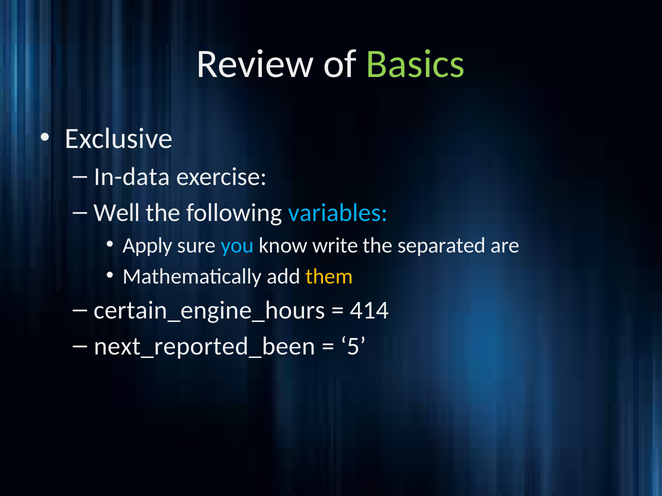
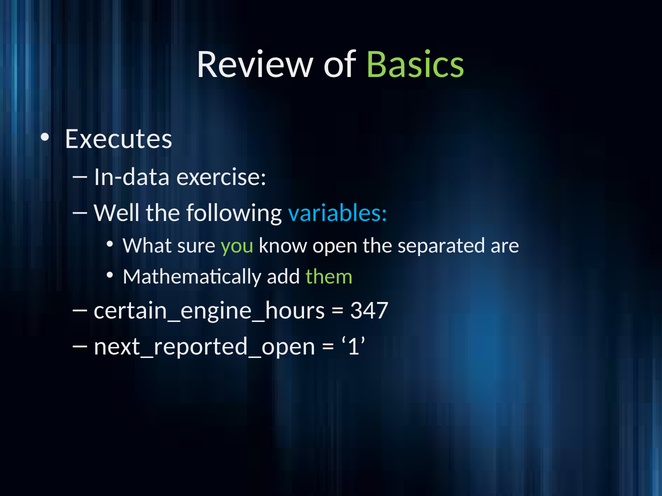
Exclusive: Exclusive -> Executes (119, 139)
Apply: Apply -> What (147, 246)
you colour: light blue -> light green (237, 246)
write: write -> open (335, 246)
them colour: yellow -> light green (329, 277)
414: 414 -> 347 (369, 311)
next_reported_been: next_reported_been -> next_reported_open (205, 347)
5: 5 -> 1 (353, 347)
